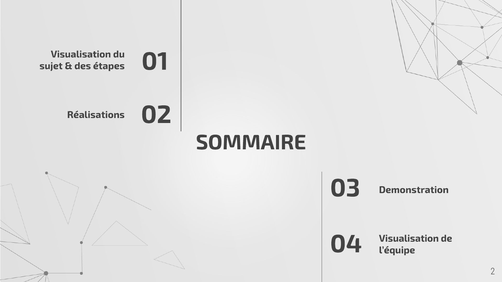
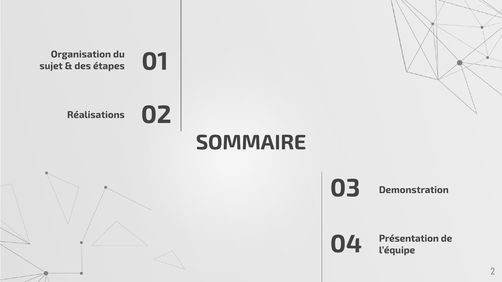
Visualisation: Visualisation -> Organisation (81, 54)
Visualisation: Visualisation -> Présentation (409, 239)
